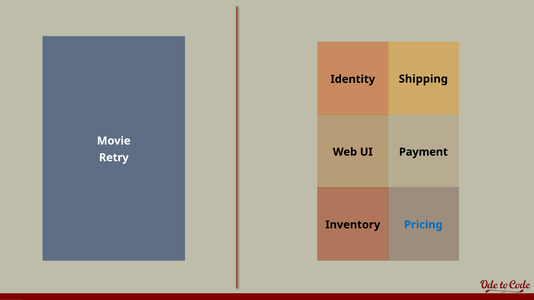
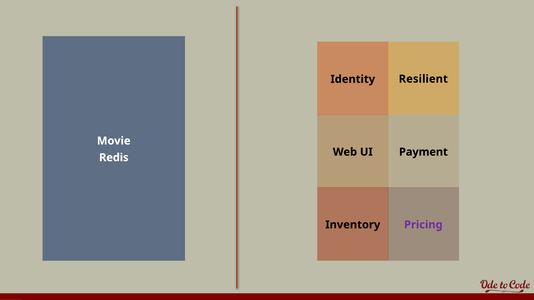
Shipping: Shipping -> Resilient (423, 79)
Retry: Retry -> Redis (114, 158)
Pricing colour: blue -> purple (423, 225)
